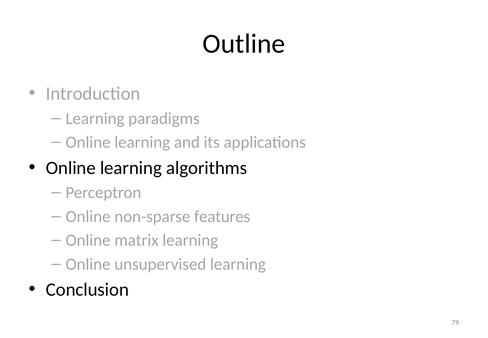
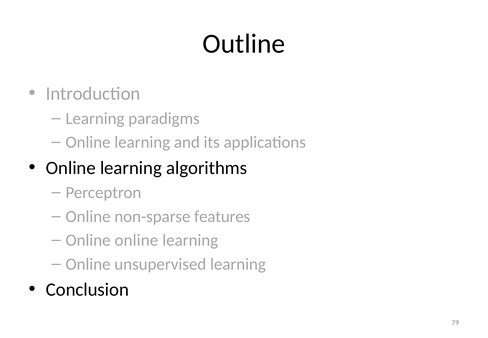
Online matrix: matrix -> online (136, 240)
